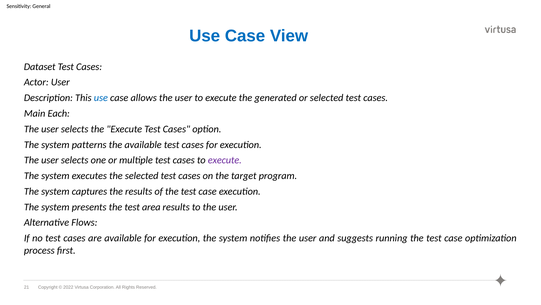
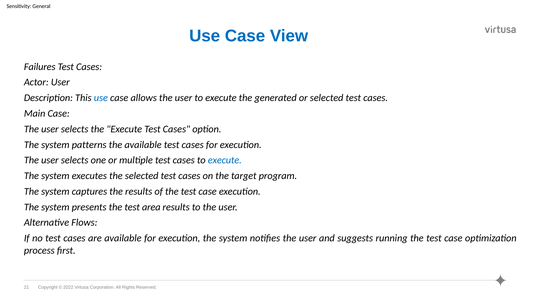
Dataset: Dataset -> Failures (40, 67)
Main Each: Each -> Case (59, 113)
execute colour: purple -> blue (225, 160)
